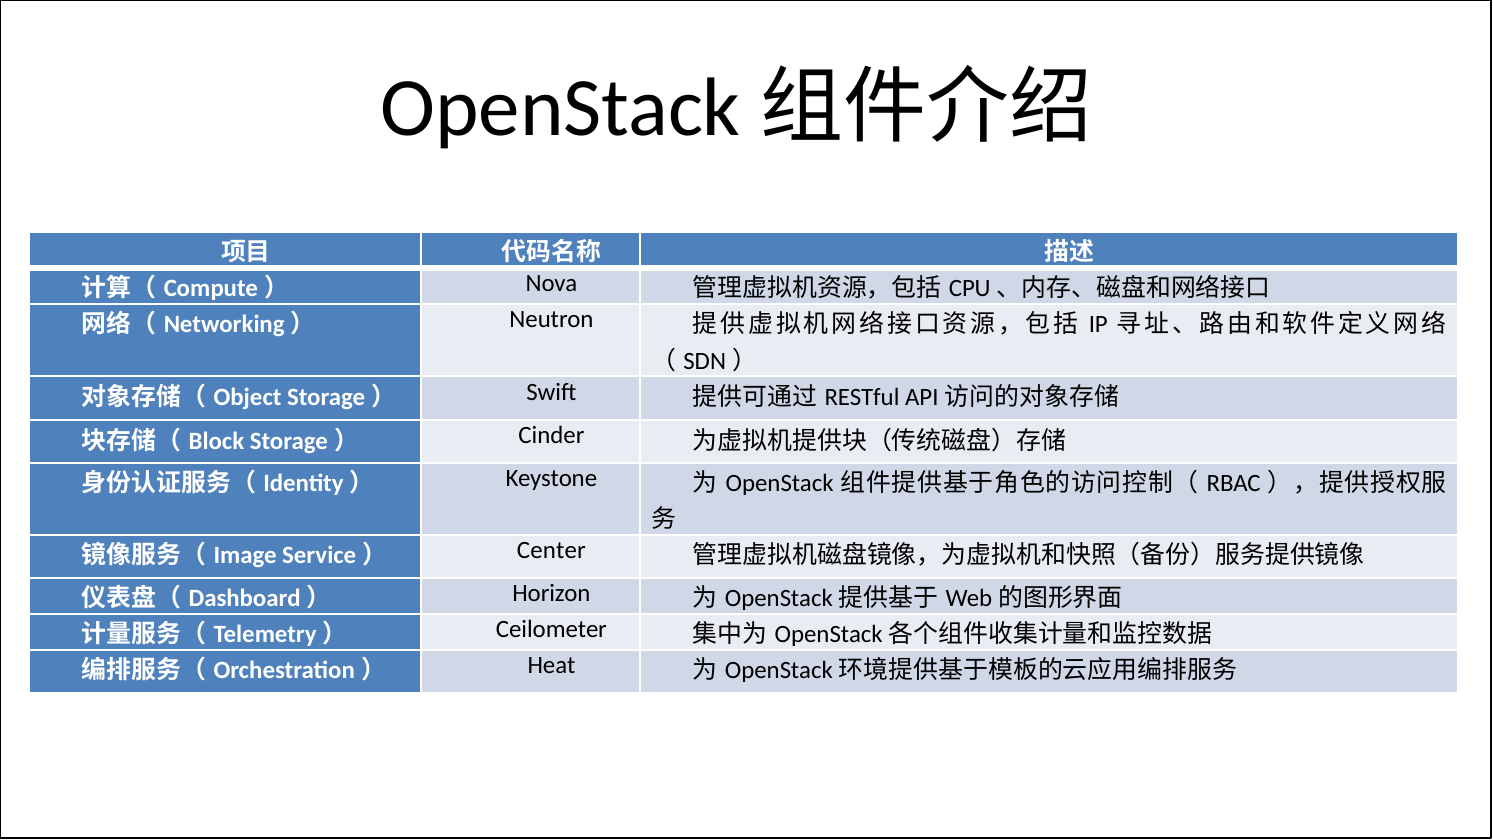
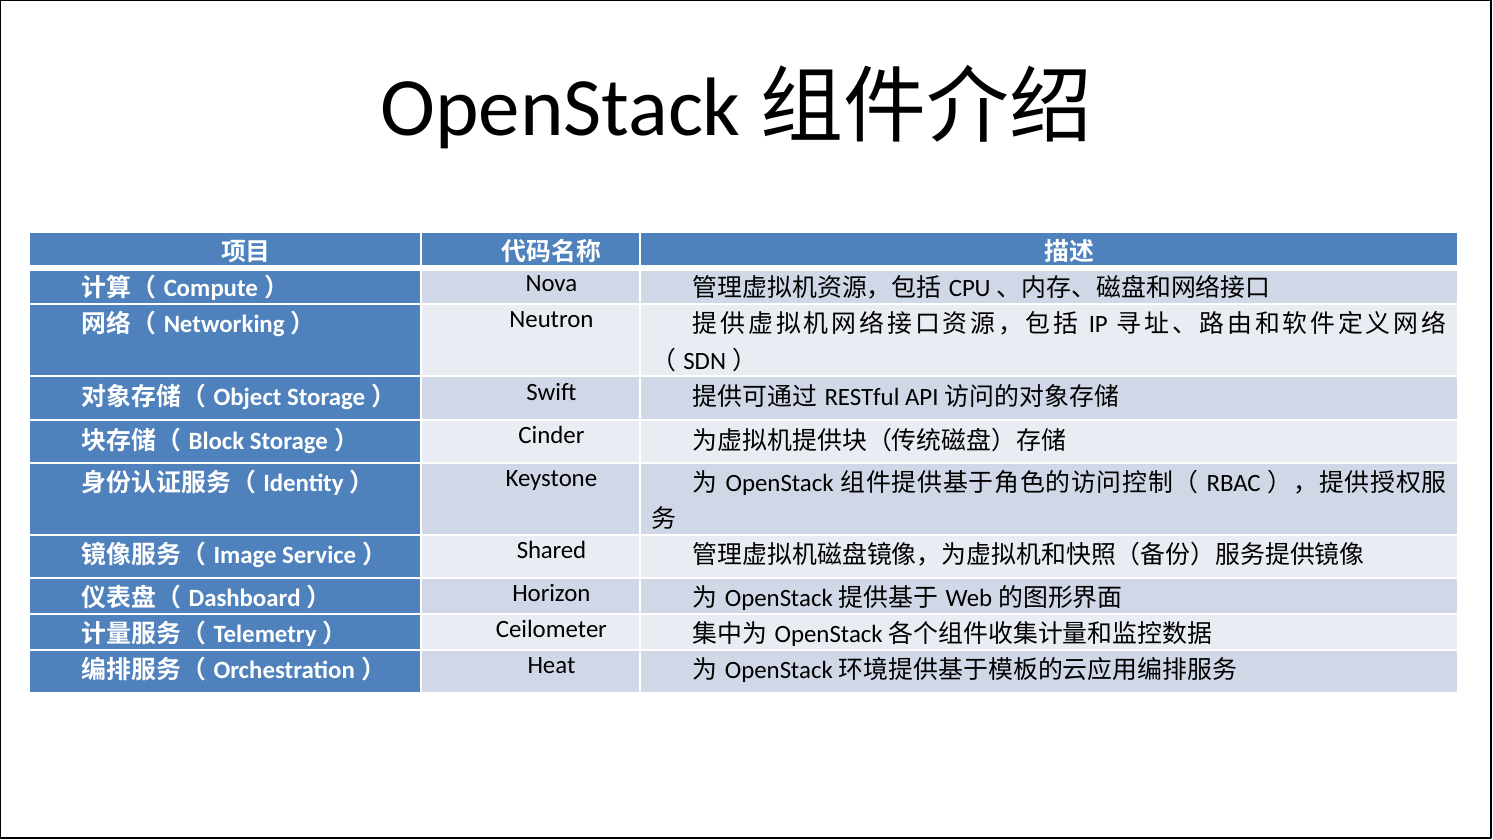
Center: Center -> Shared (552, 550)
